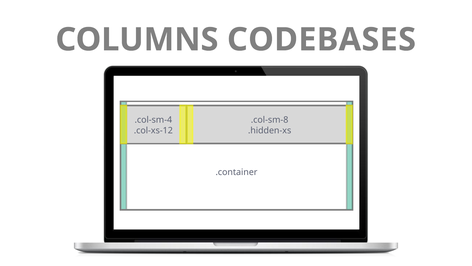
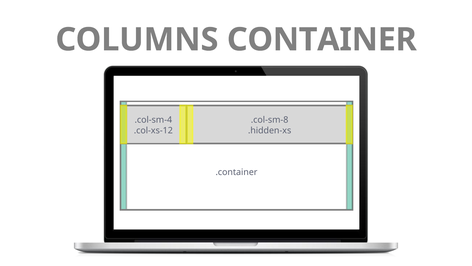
CODEBASES: CODEBASES -> CONTAINER (322, 40)
